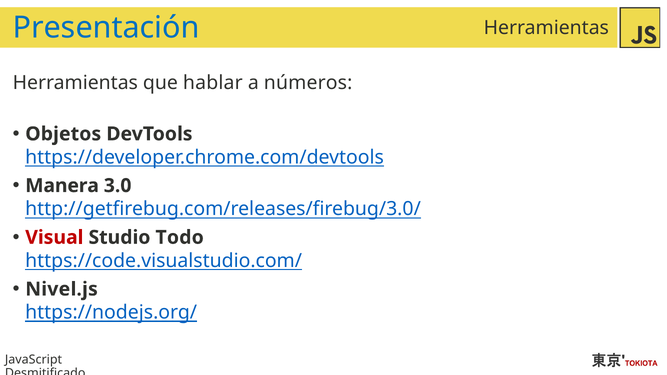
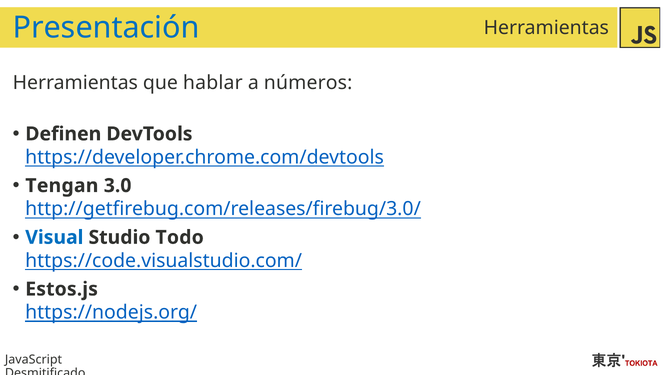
Objetos: Objetos -> Definen (63, 134)
Manera: Manera -> Tengan (62, 186)
Visual colour: red -> blue (54, 238)
Nivel.js: Nivel.js -> Estos.js (62, 289)
